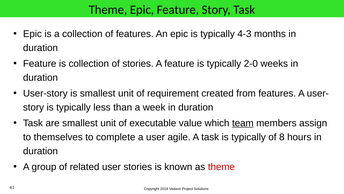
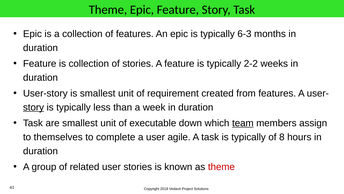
4-3: 4-3 -> 6-3 (244, 34)
2-0: 2-0 -> 2-2 (251, 63)
story underline: none -> present (33, 107)
value: value -> down (190, 123)
